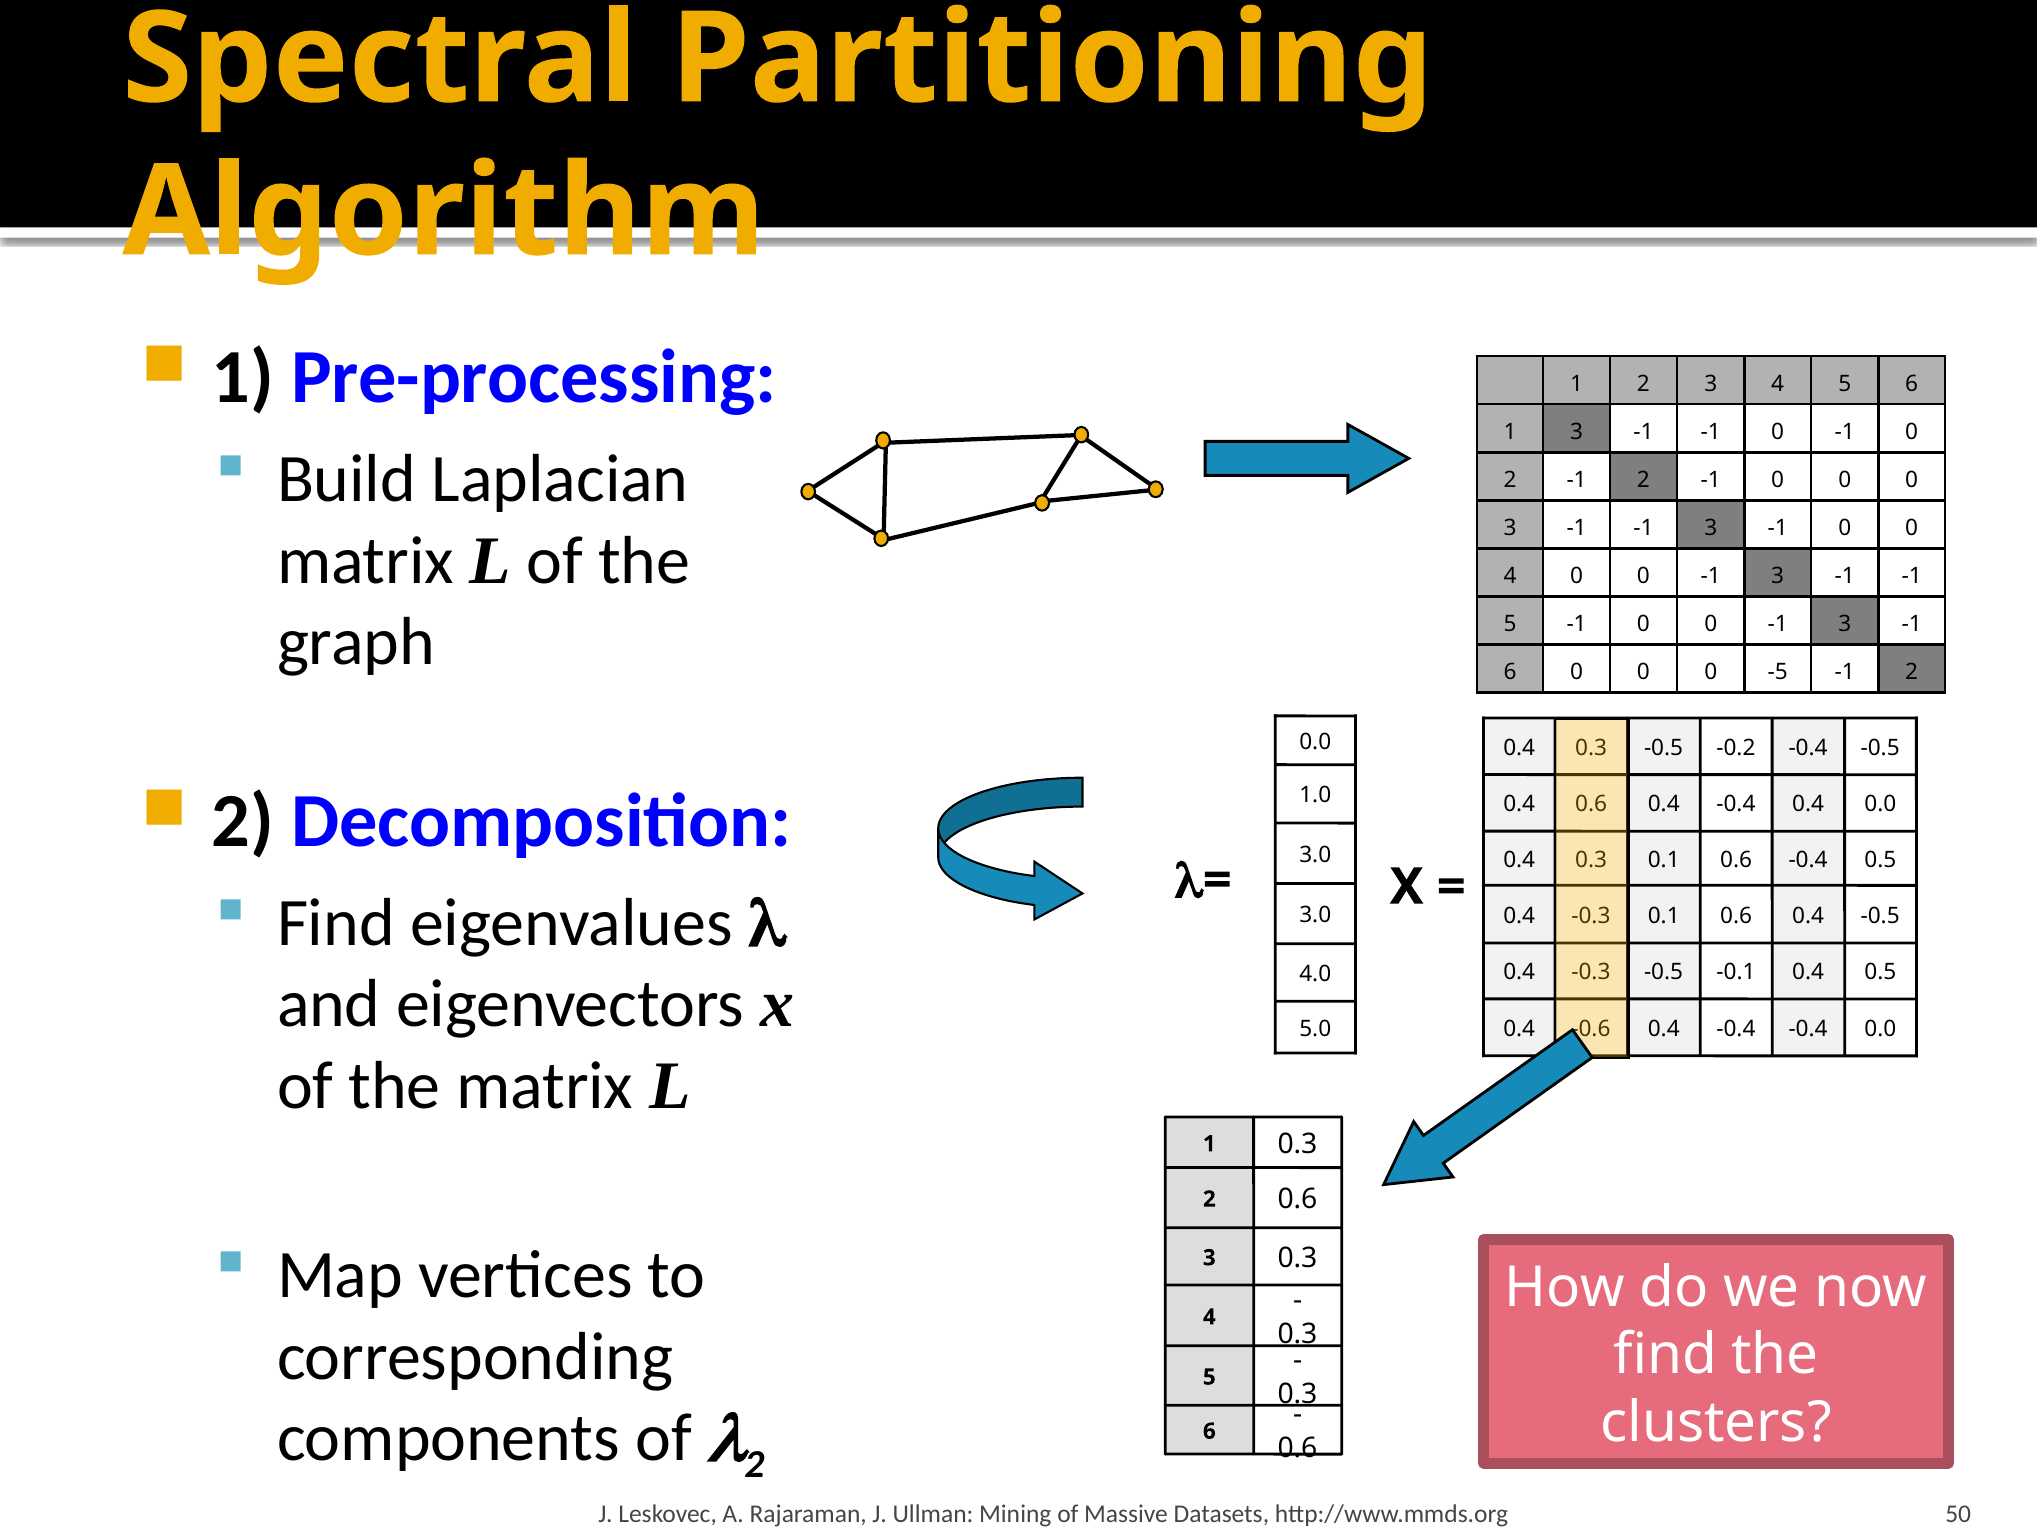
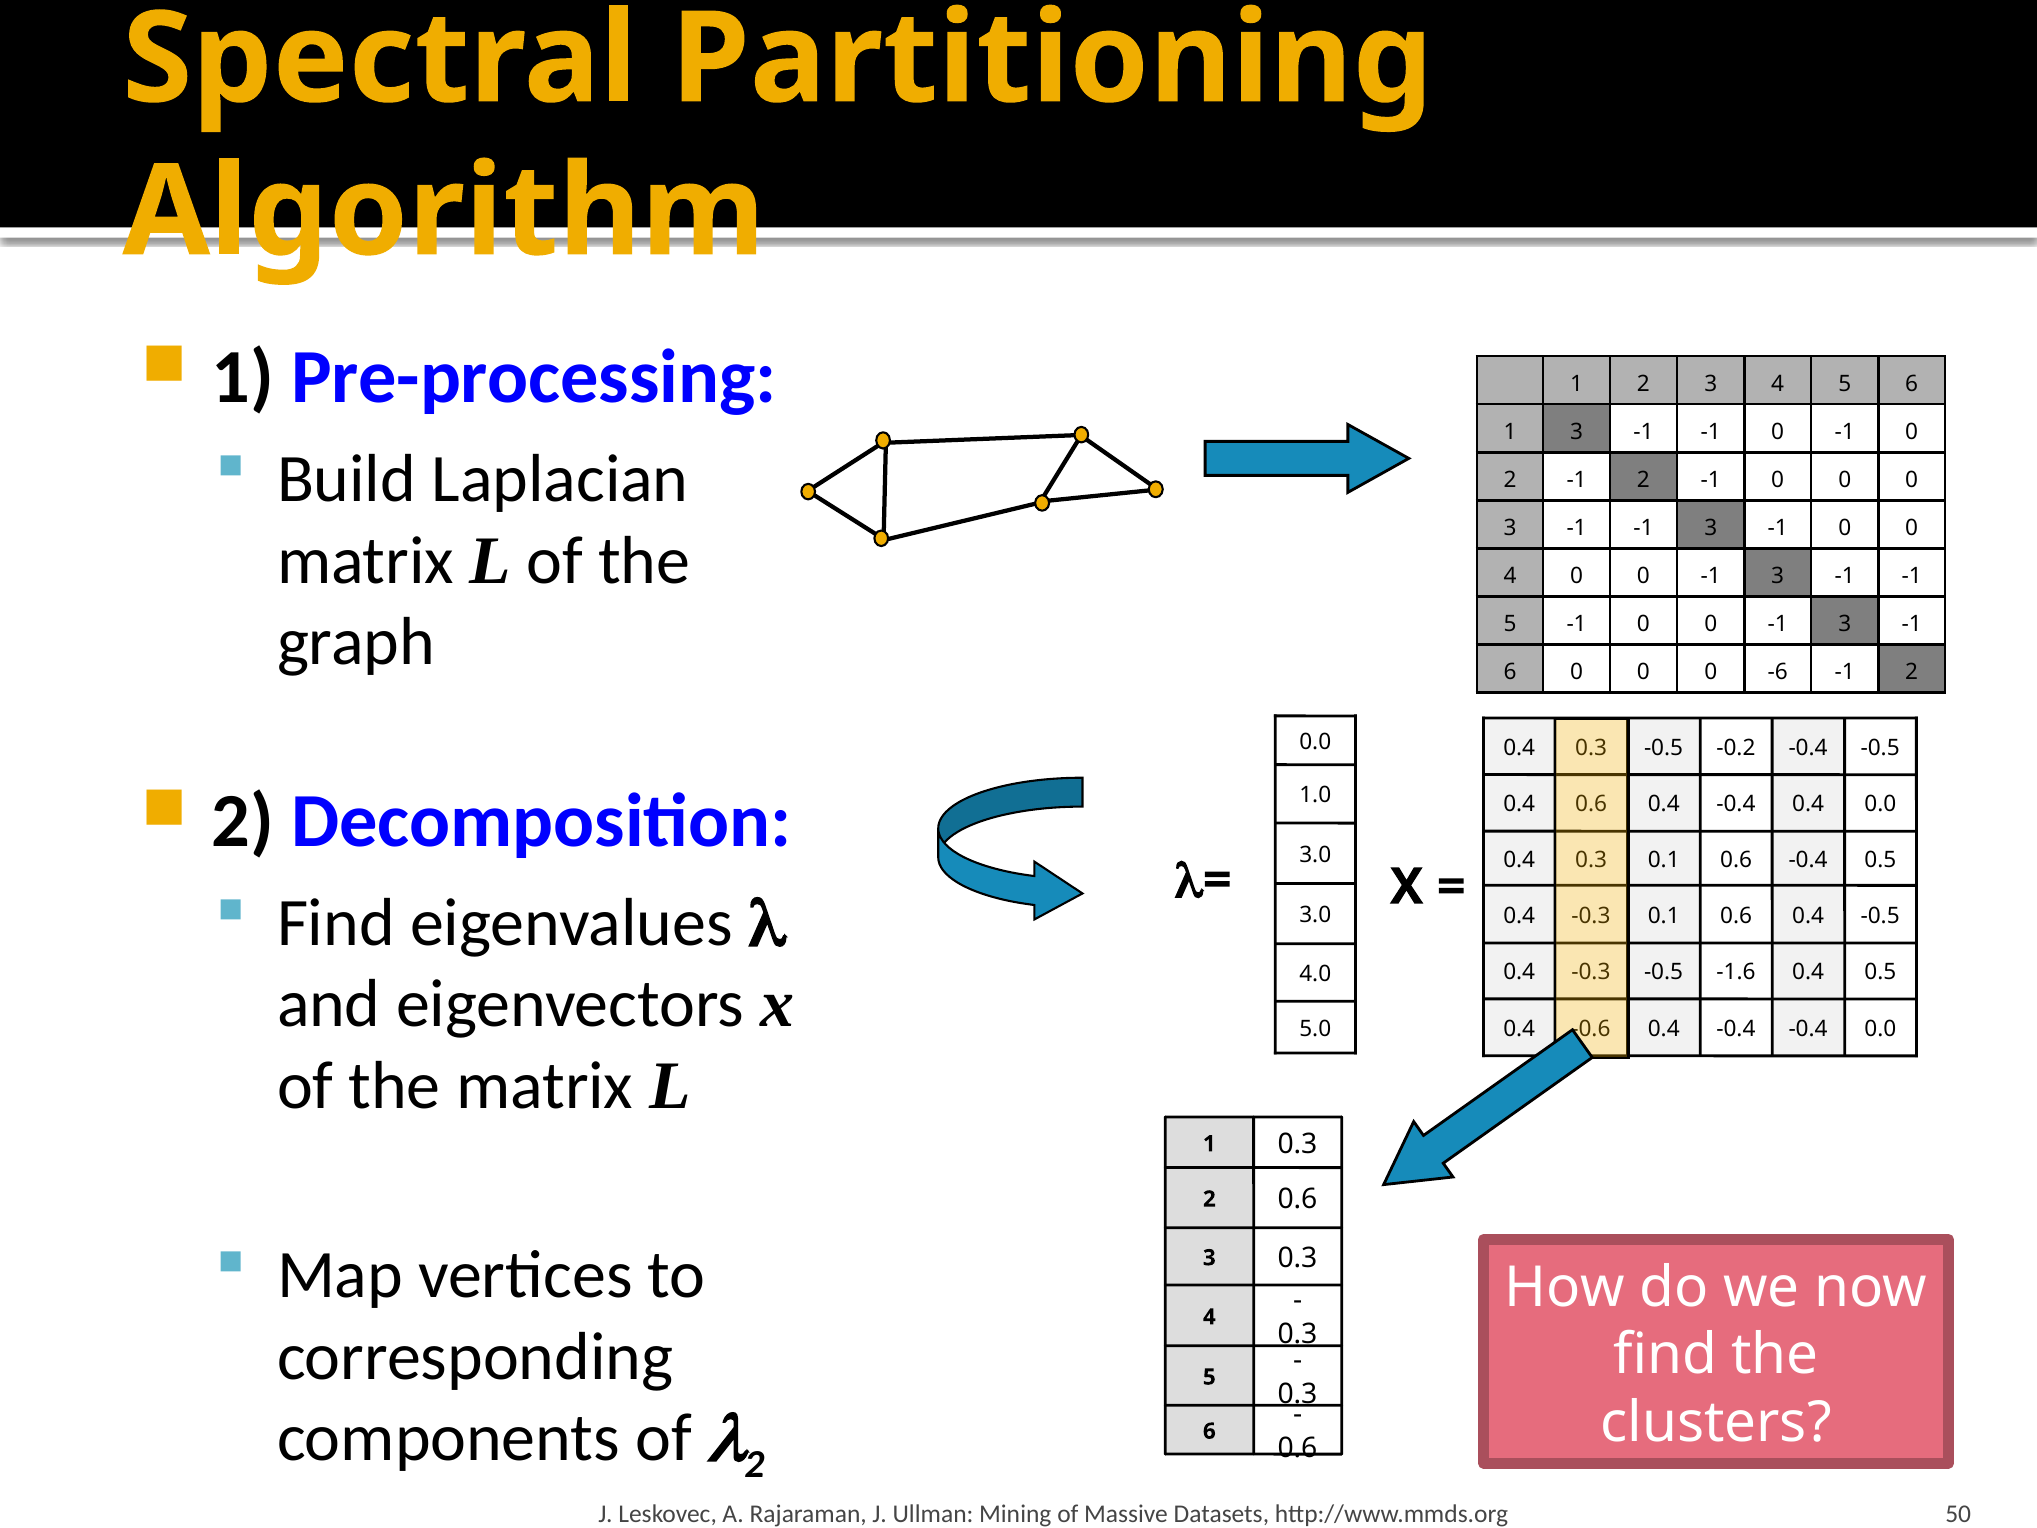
-5: -5 -> -6 (1778, 672)
-0.1: -0.1 -> -1.6 (1736, 972)
